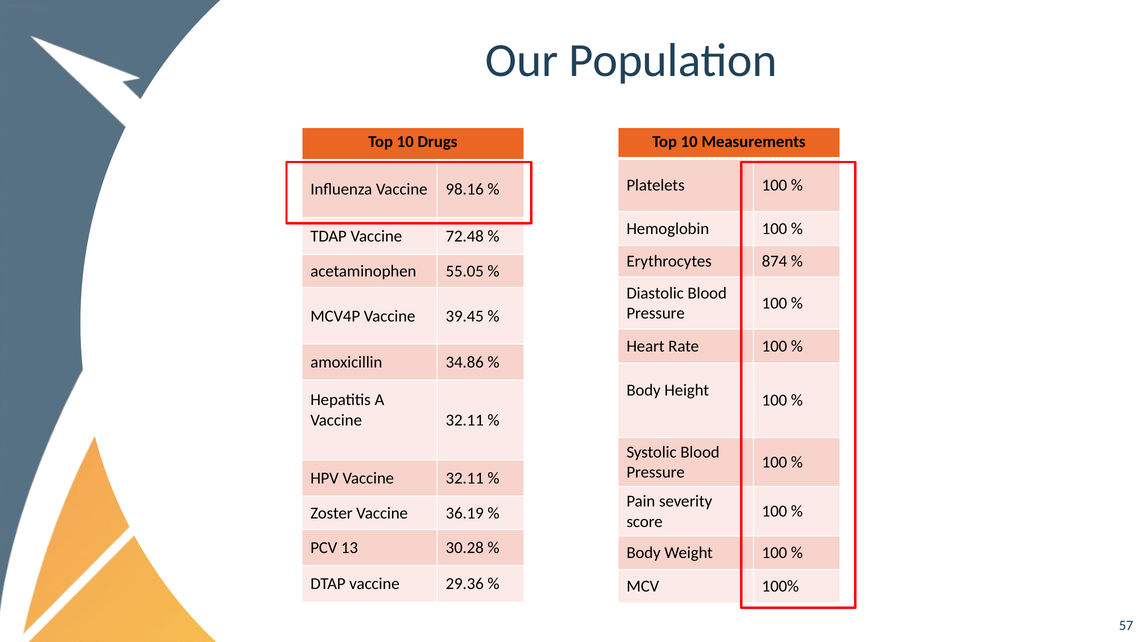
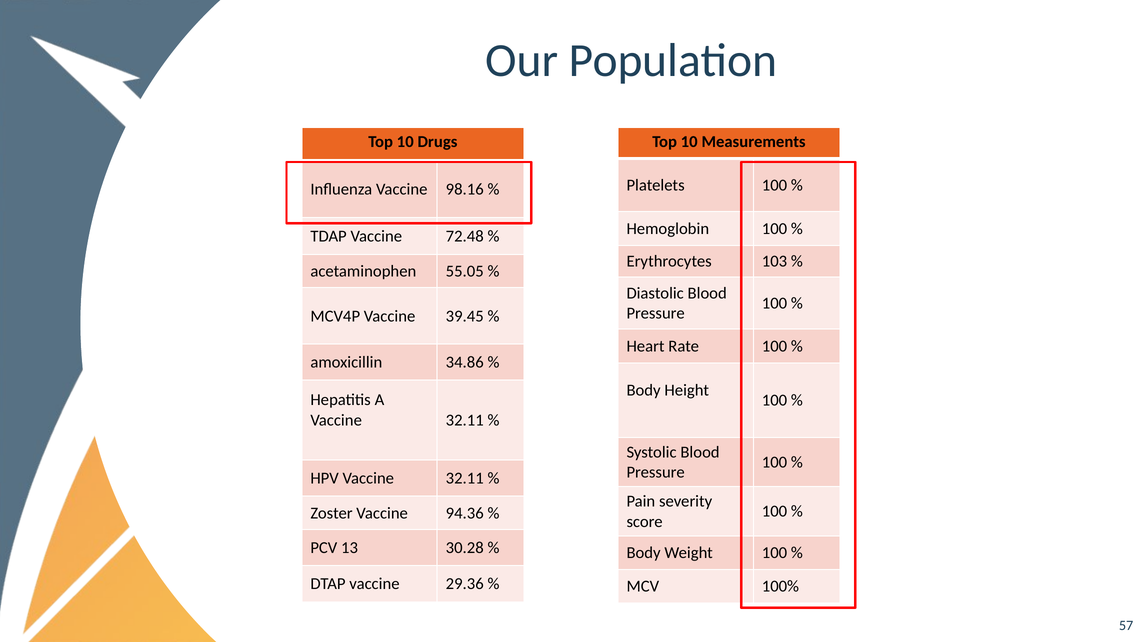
874: 874 -> 103 (774, 262)
36.19: 36.19 -> 94.36 (465, 513)
